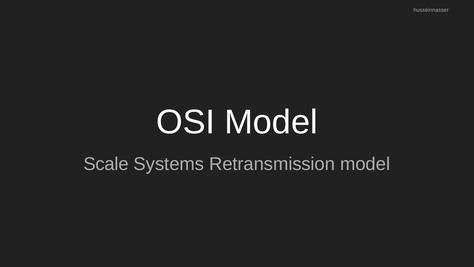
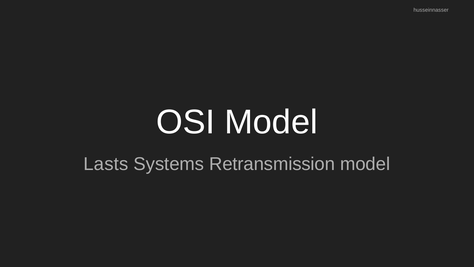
Scale: Scale -> Lasts (106, 164)
